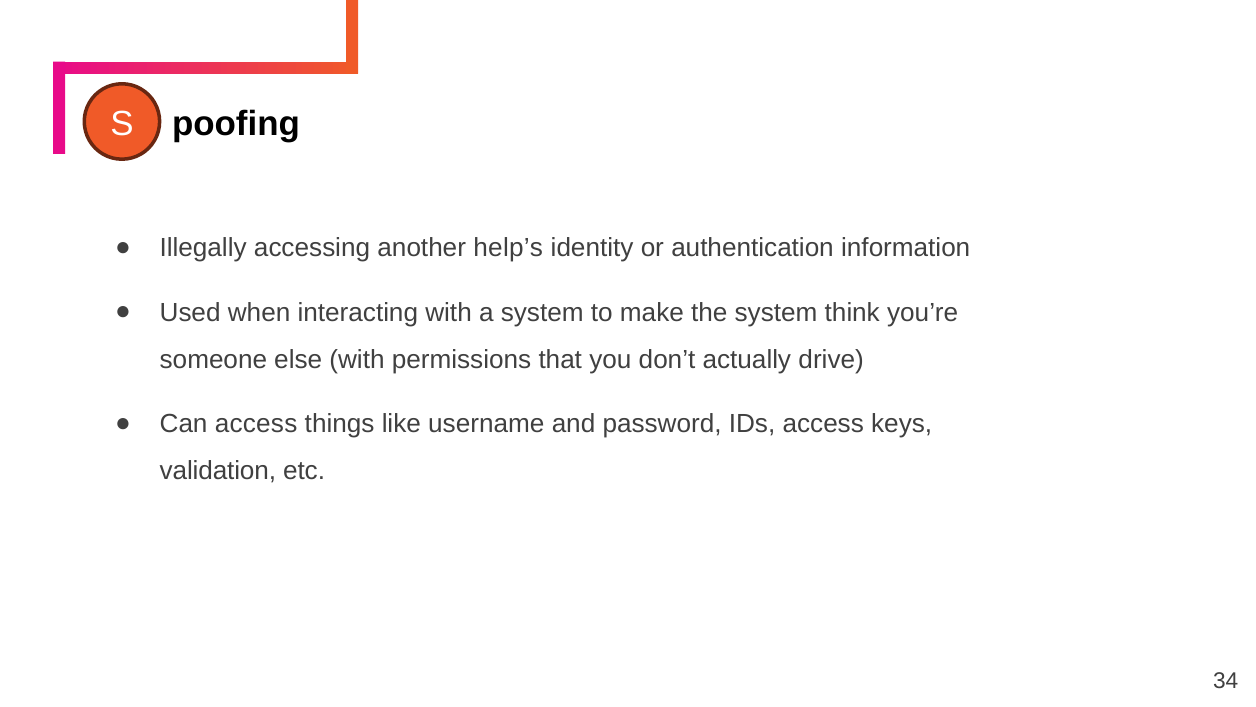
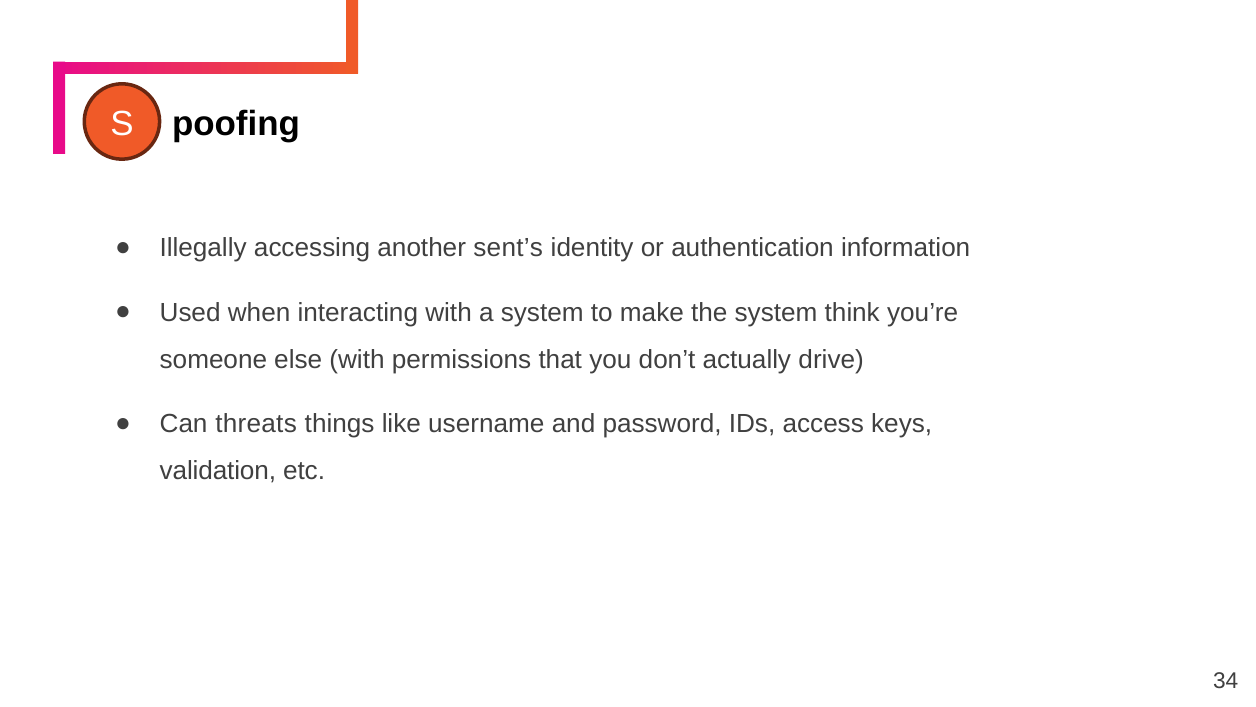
help’s: help’s -> sent’s (508, 248)
Can access: access -> threats (256, 424)
